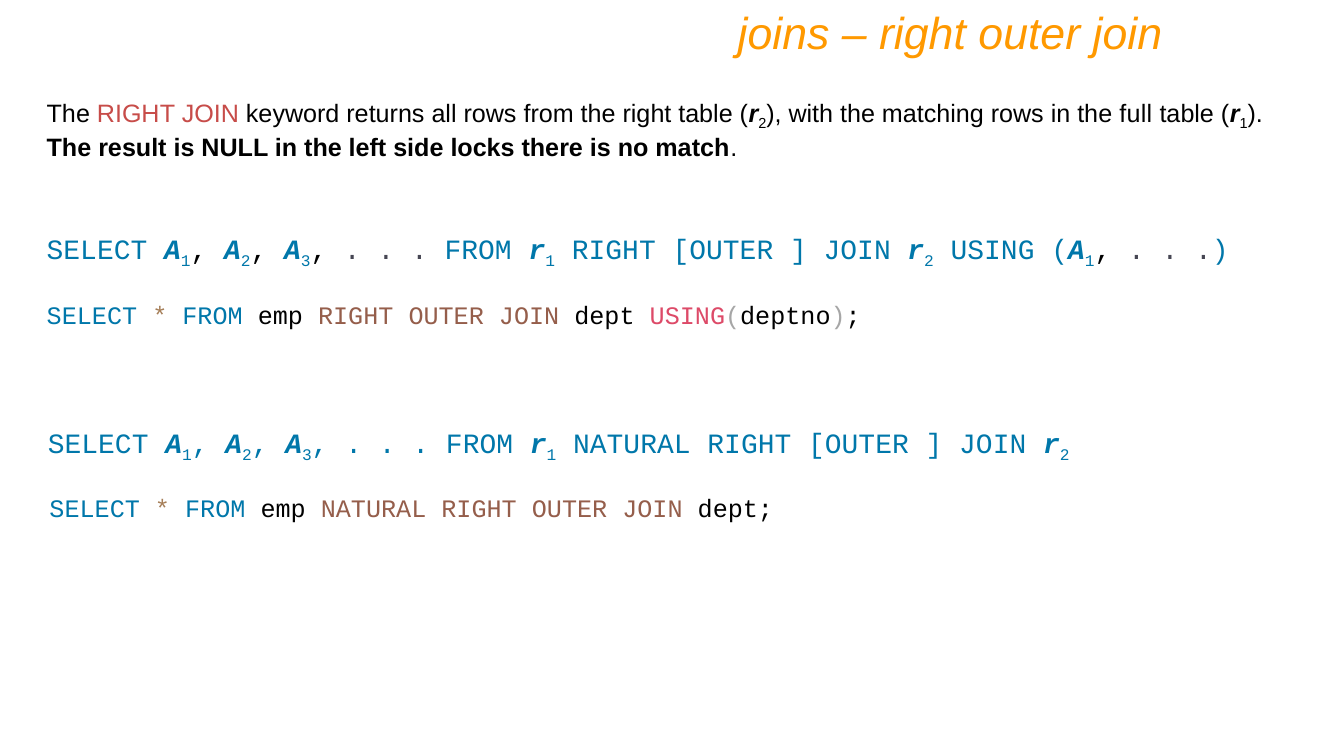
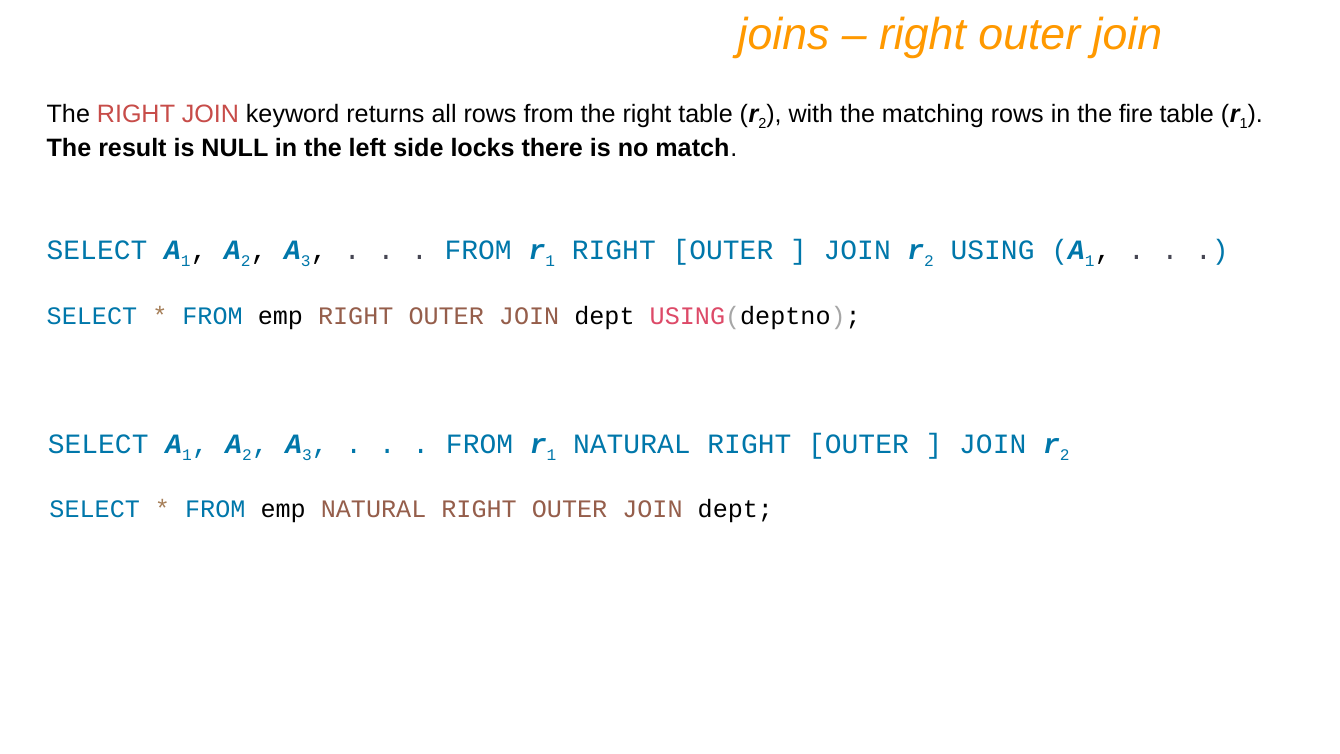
full: full -> fire (1136, 114)
